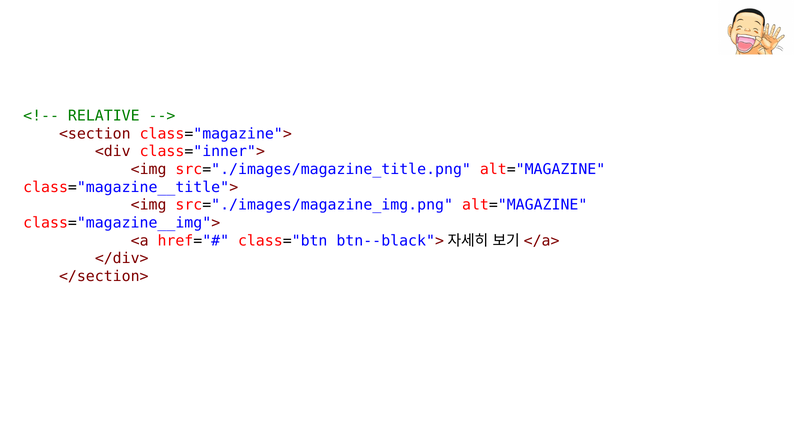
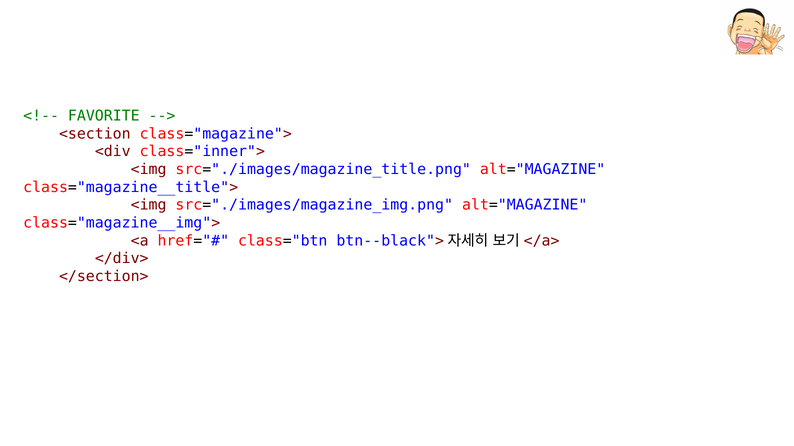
RELATIVE: RELATIVE -> FAVORITE (104, 116)
